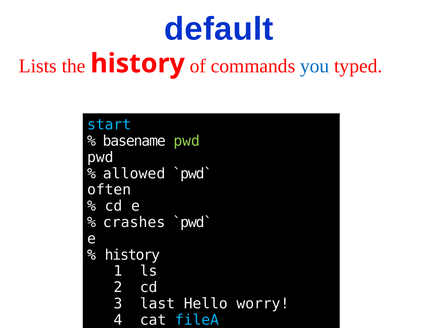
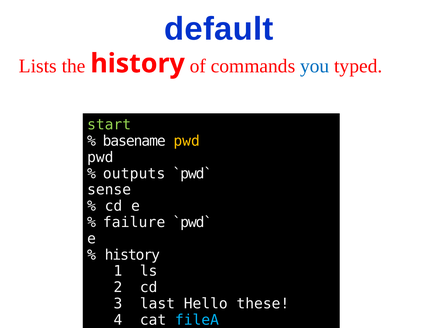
start colour: light blue -> light green (109, 125)
pwd colour: light green -> yellow (187, 141)
allowed: allowed -> outputs (134, 174)
often: often -> sense (109, 190)
crashes: crashes -> failure (134, 223)
worry: worry -> these (263, 304)
